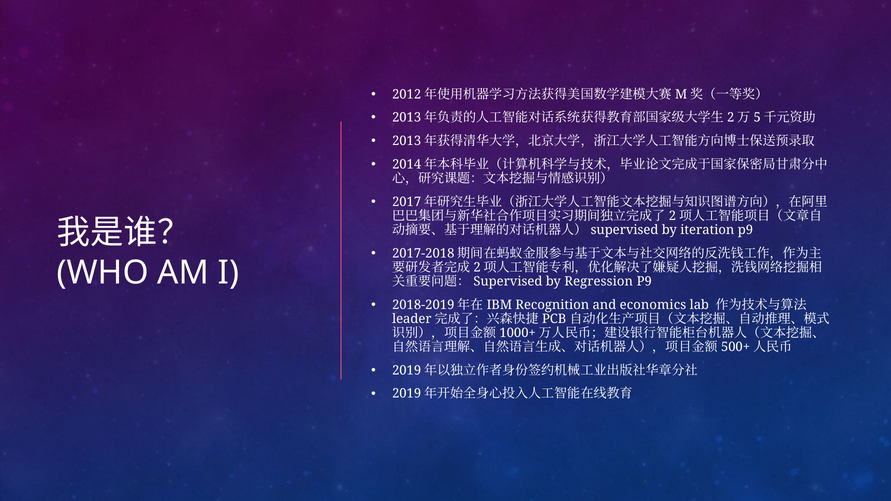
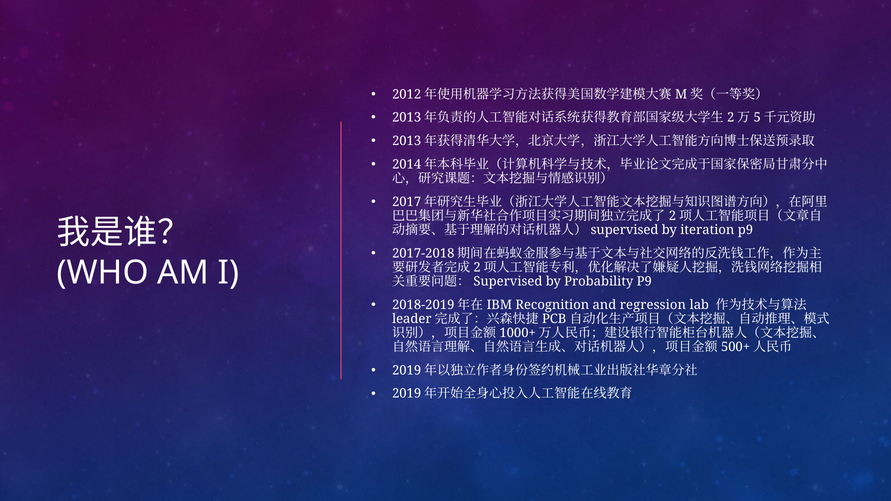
Regression: Regression -> Probability (599, 282)
economics: economics -> regression (653, 305)
